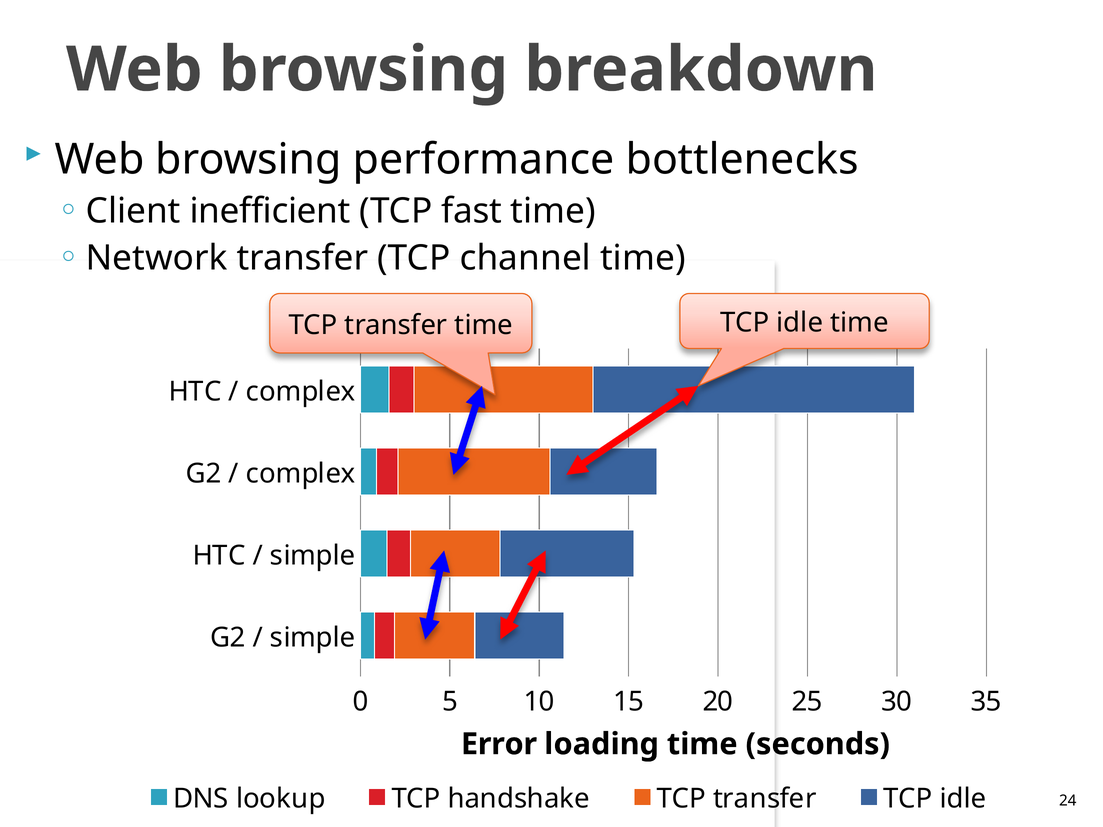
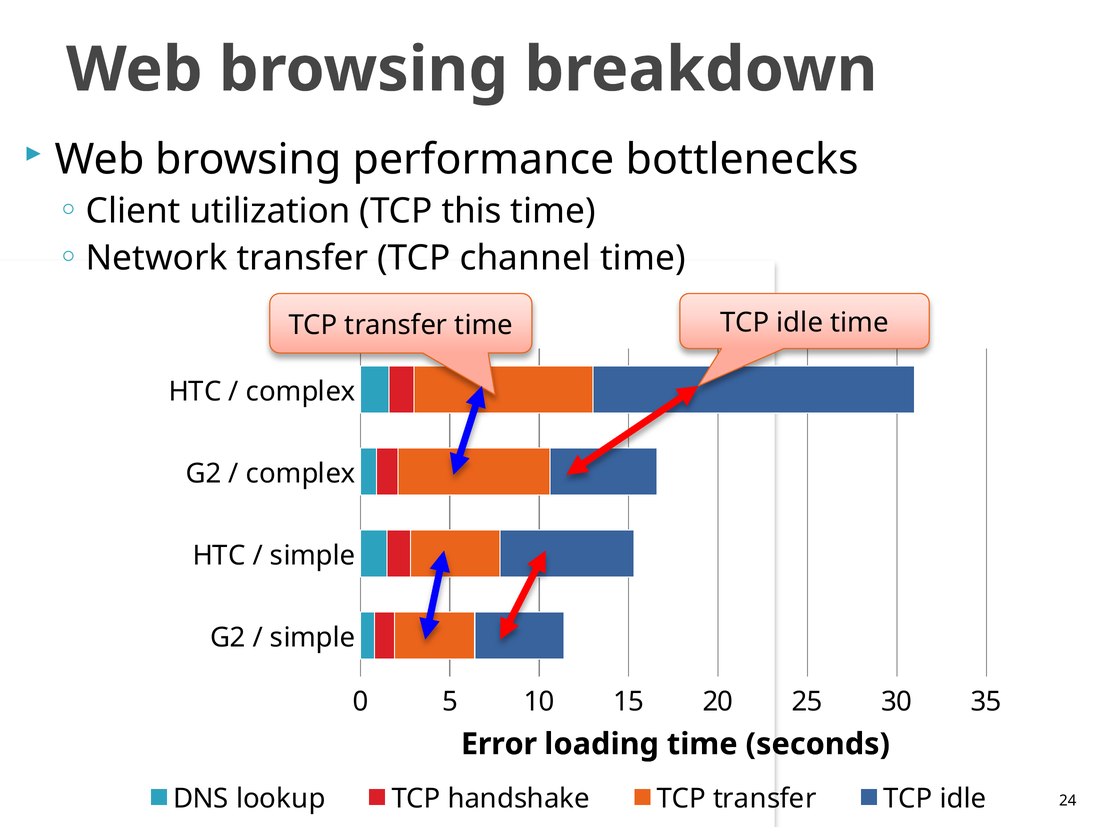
inefficient: inefficient -> utilization (270, 211)
fast: fast -> this (472, 211)
